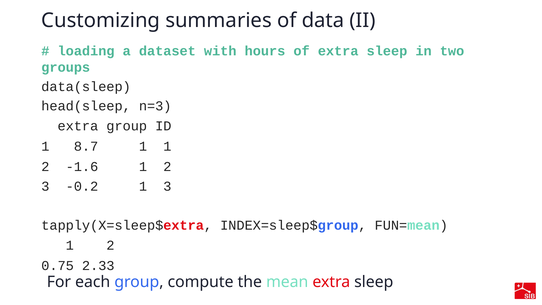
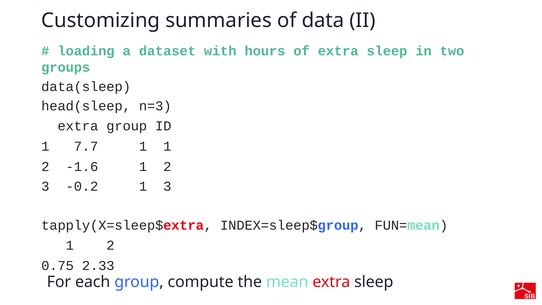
8.7: 8.7 -> 7.7 (86, 146)
